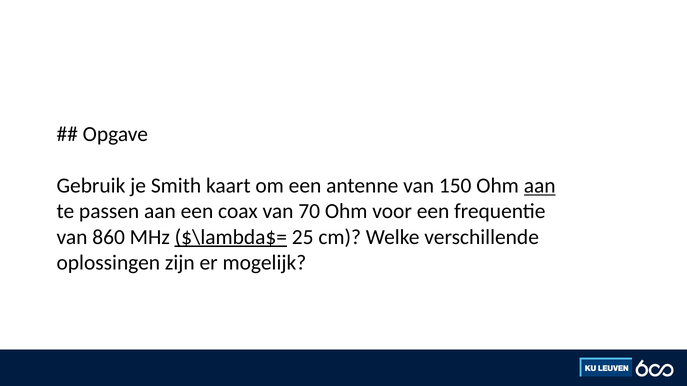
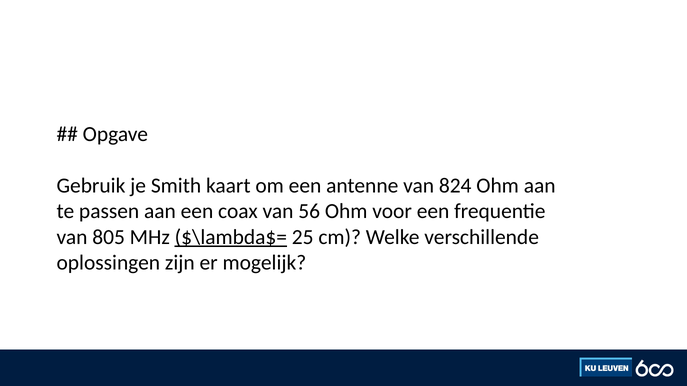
150: 150 -> 824 (455, 186)
aan underline: present -> none (540, 186)
70: 70 -> 56 (309, 212)
860: 860 -> 805 (109, 237)
